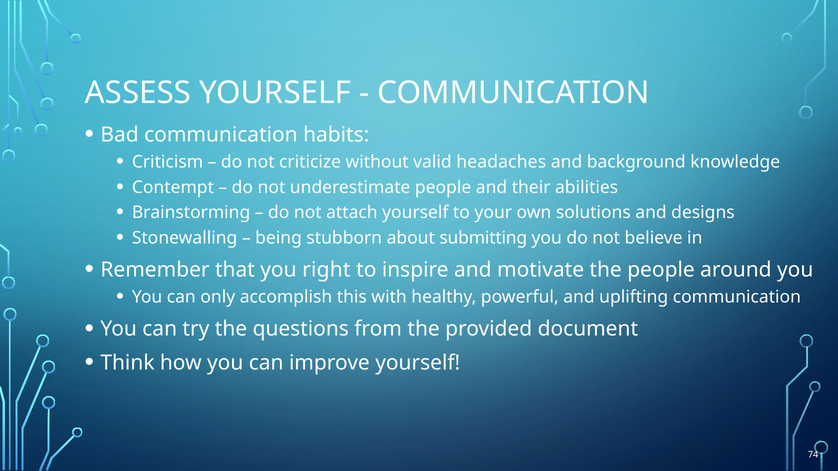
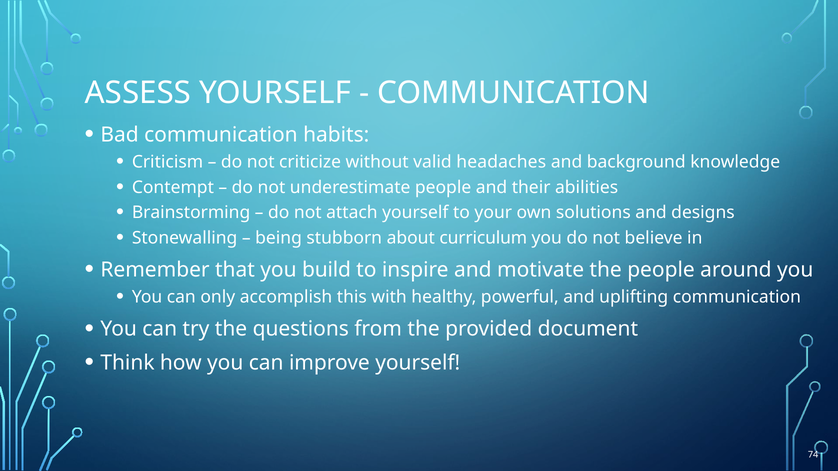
submitting: submitting -> curriculum (483, 238)
right: right -> build (327, 270)
